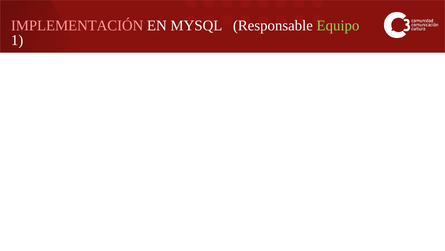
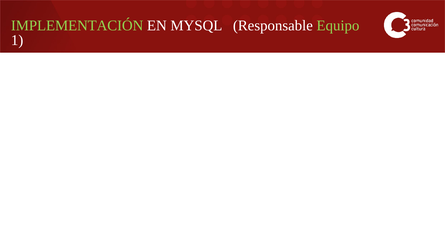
IMPLEMENTACIÓN colour: pink -> light green (77, 26)
